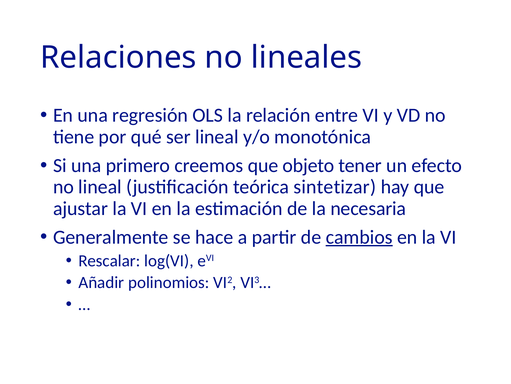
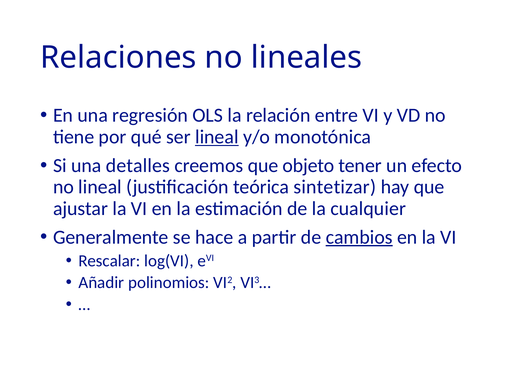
lineal underline: none -> present (217, 137)
primero: primero -> detalles (138, 165)
necesaria: necesaria -> cualquier (368, 208)
